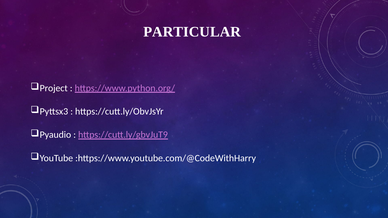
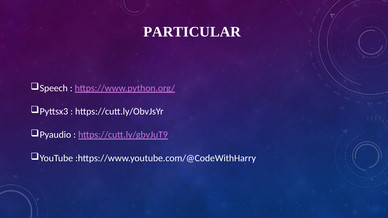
Project: Project -> Speech (54, 88)
